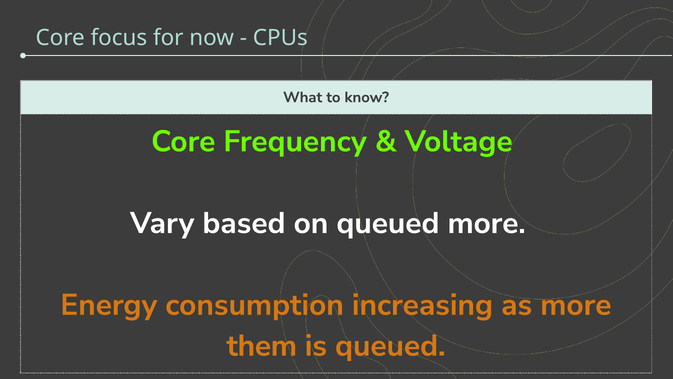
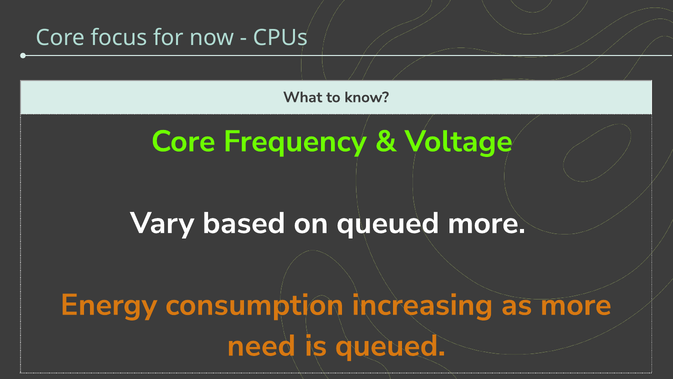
them: them -> need (261, 345)
